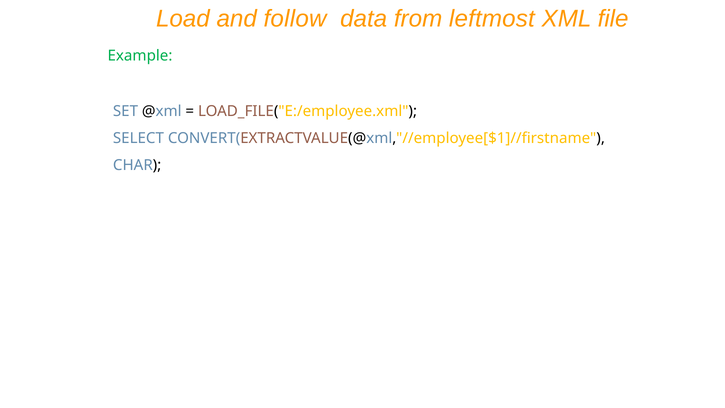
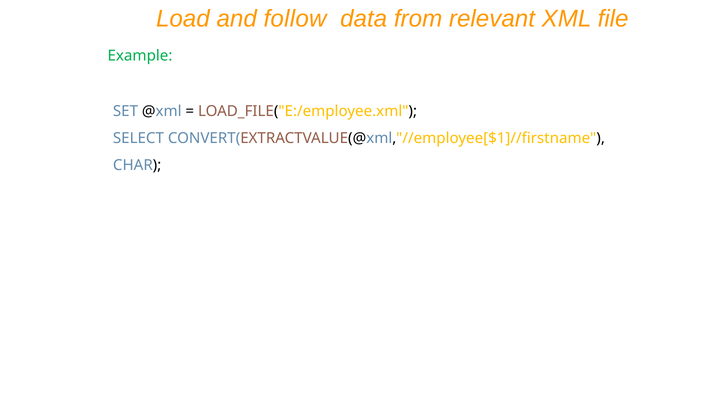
leftmost: leftmost -> relevant (492, 19)
